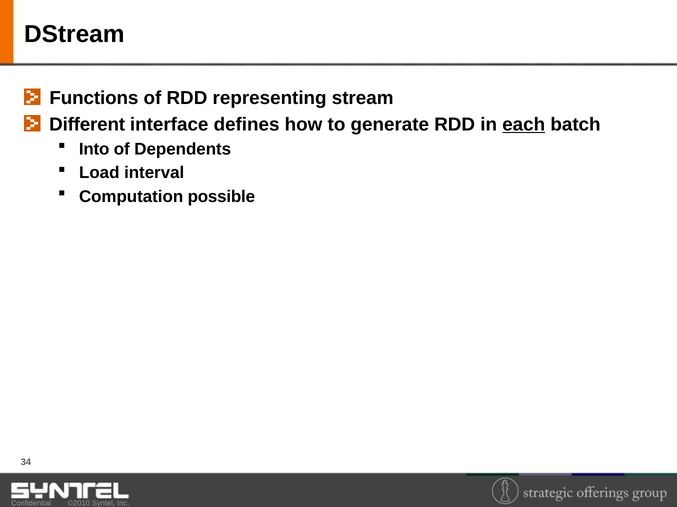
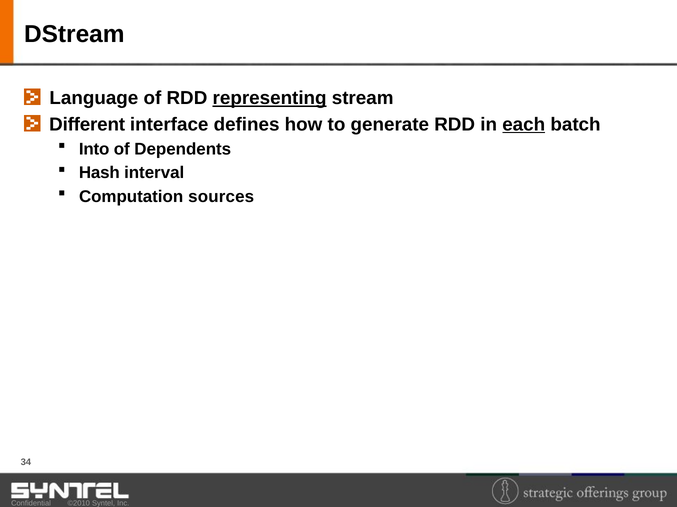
Functions: Functions -> Language (94, 98)
representing underline: none -> present (270, 98)
Load: Load -> Hash (99, 173)
possible: possible -> sources (221, 197)
